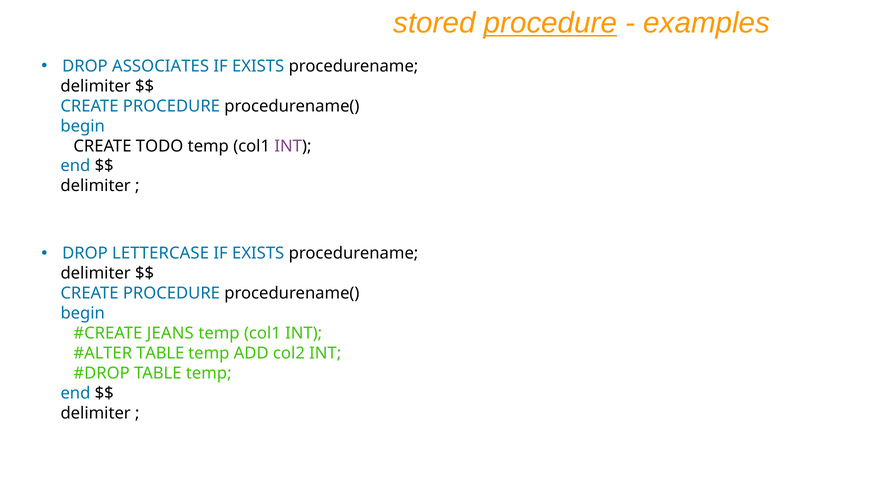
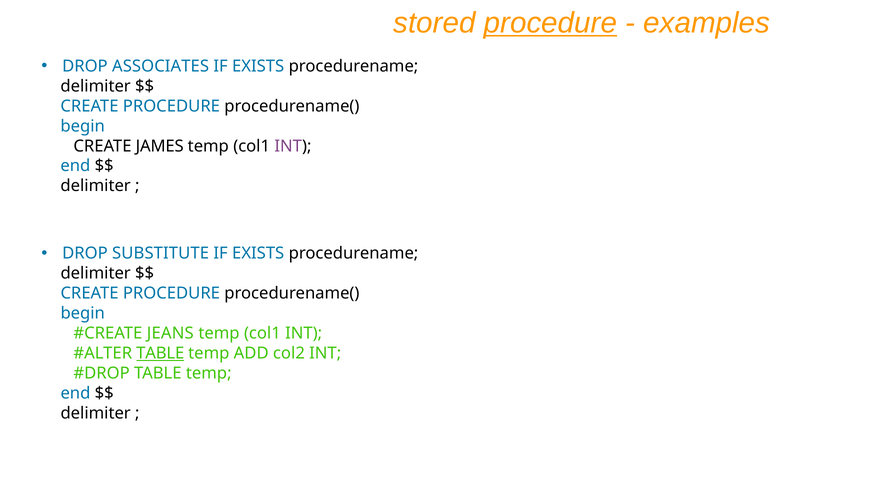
TODO: TODO -> JAMES (160, 146)
LETTERCASE: LETTERCASE -> SUBSTITUTE (161, 254)
TABLE underline: none -> present (160, 354)
